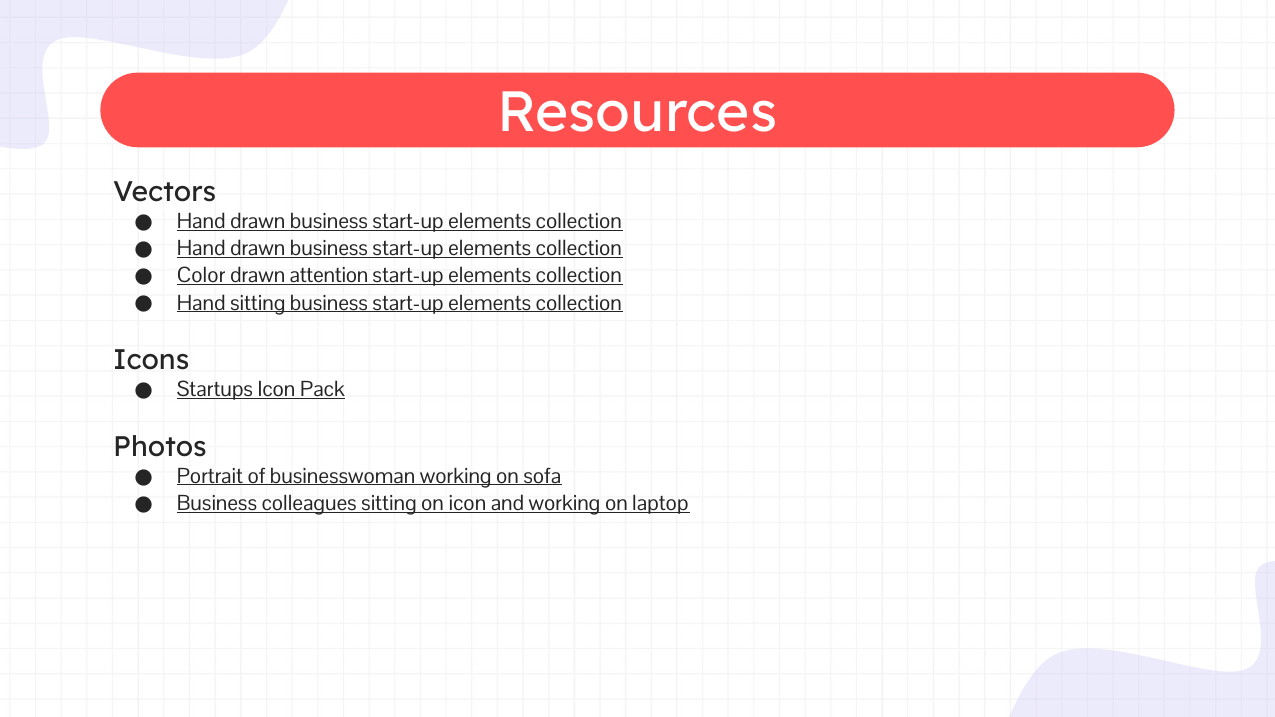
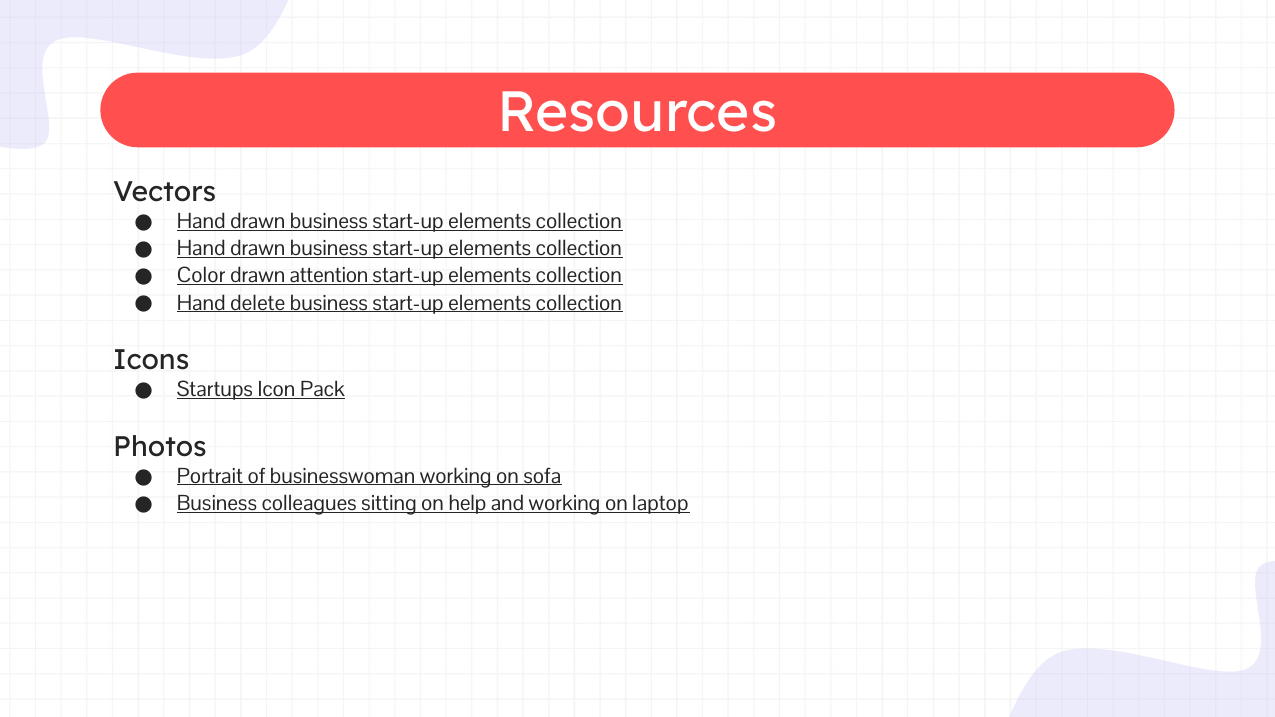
Hand sitting: sitting -> delete (258, 303)
on icon: icon -> help (467, 504)
